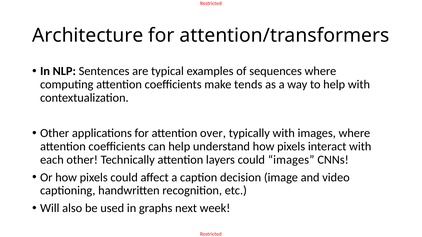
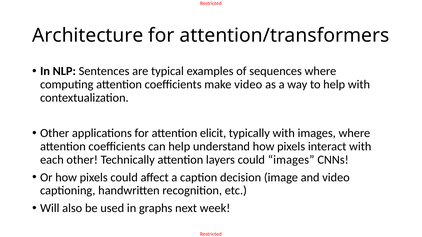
make tends: tends -> video (248, 85)
over: over -> elicit (213, 133)
